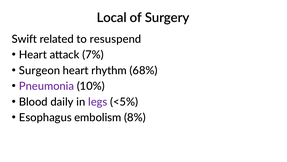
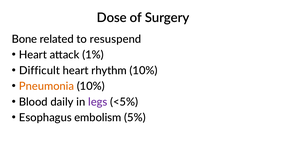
Local: Local -> Dose (112, 18)
Swift: Swift -> Bone (24, 39)
7%: 7% -> 1% (93, 55)
Surgeon: Surgeon -> Difficult (40, 70)
rhythm 68%: 68% -> 10% (144, 70)
Pneumonia colour: purple -> orange (47, 86)
8%: 8% -> 5% (135, 117)
